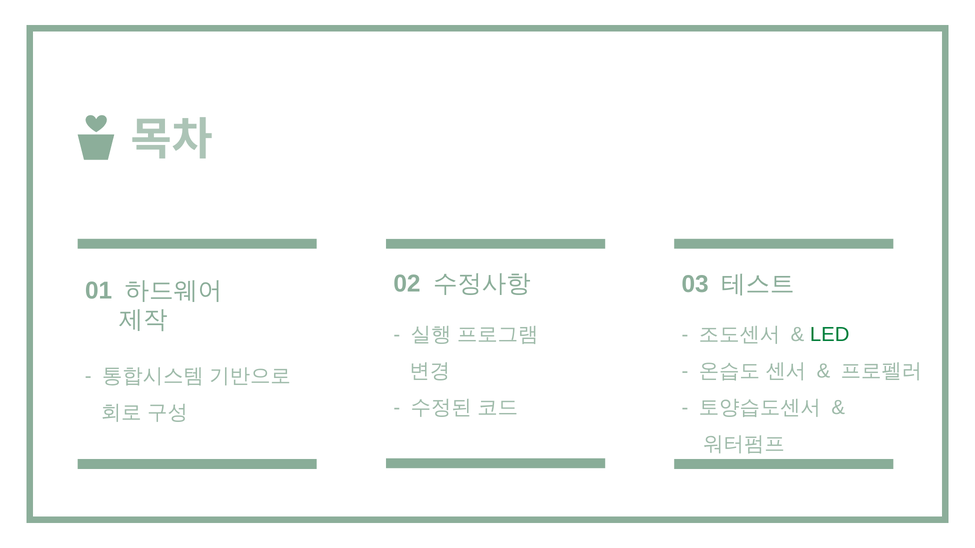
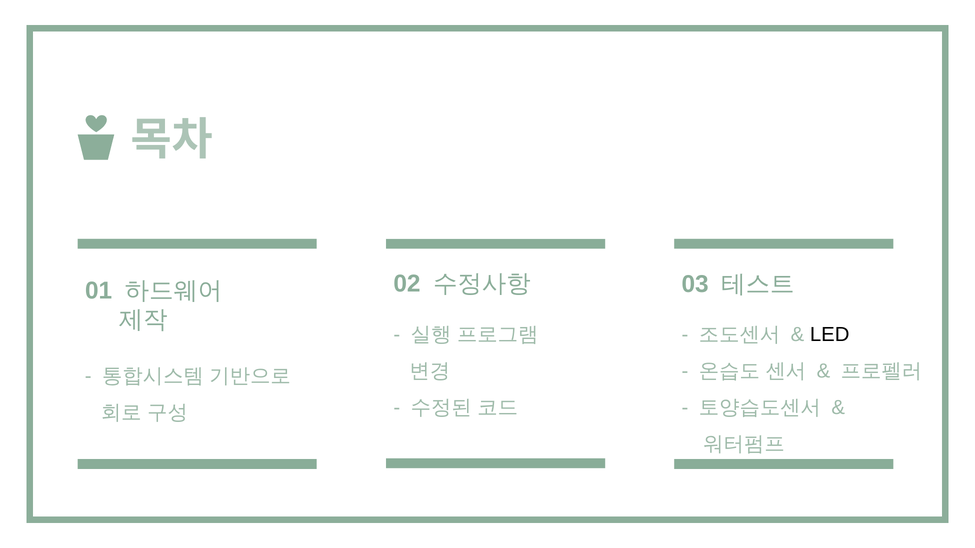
LED colour: green -> black (830, 335)
